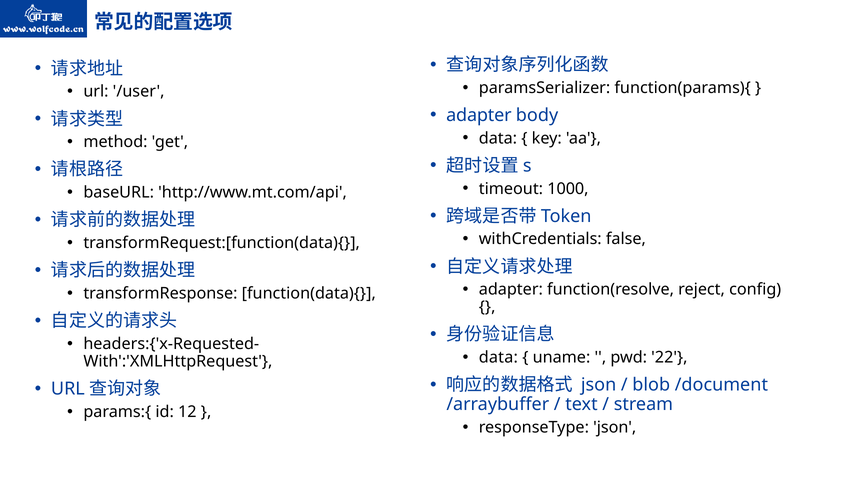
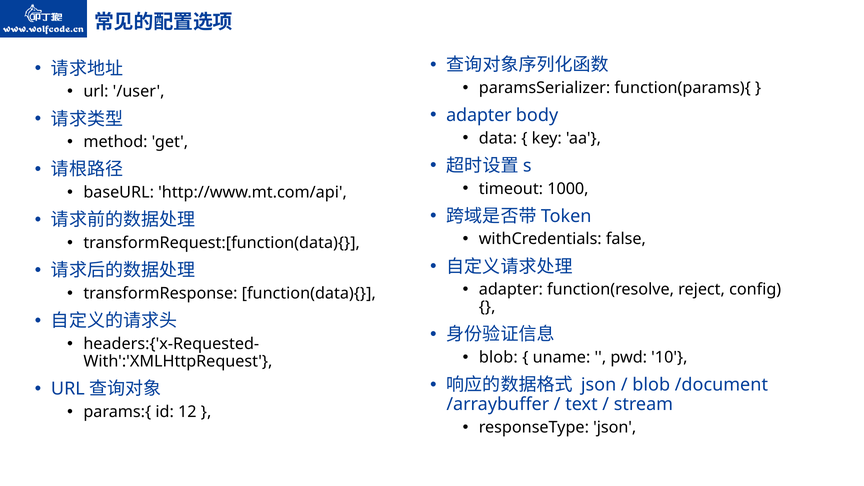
data: data -> blob (498, 358)
22: 22 -> 10 (669, 358)
